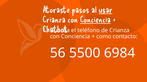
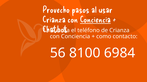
Atoraste: Atoraste -> Provecho (56, 10)
usar underline: present -> none (106, 10)
5500: 5500 -> 8100 (85, 53)
